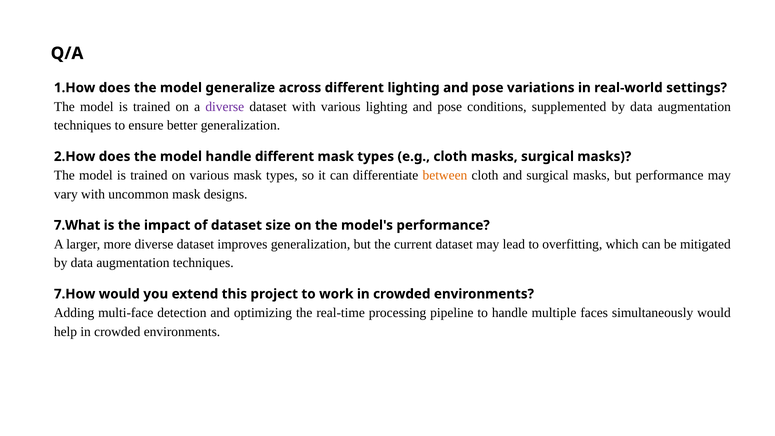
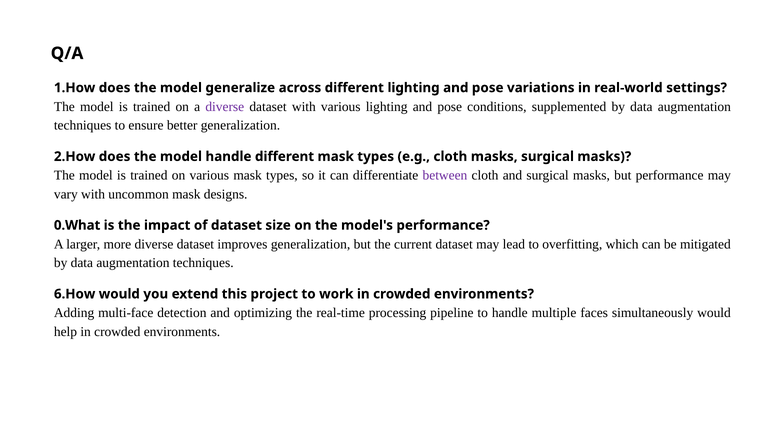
between colour: orange -> purple (445, 175)
7.What: 7.What -> 0.What (77, 225)
7.How: 7.How -> 6.How (75, 294)
